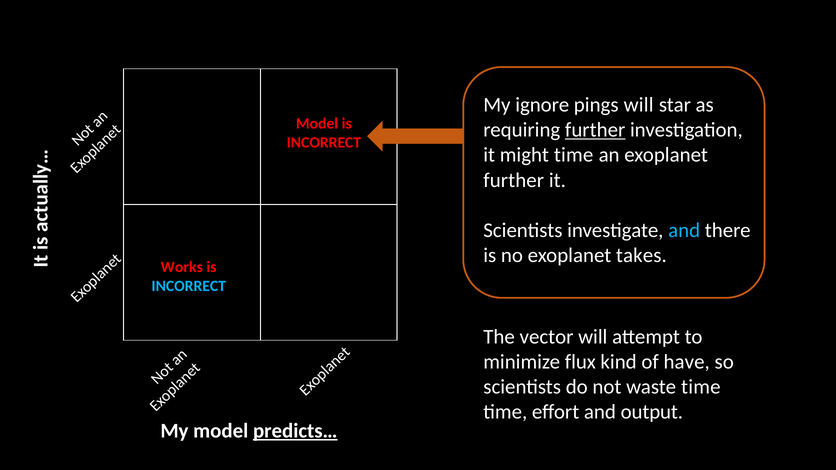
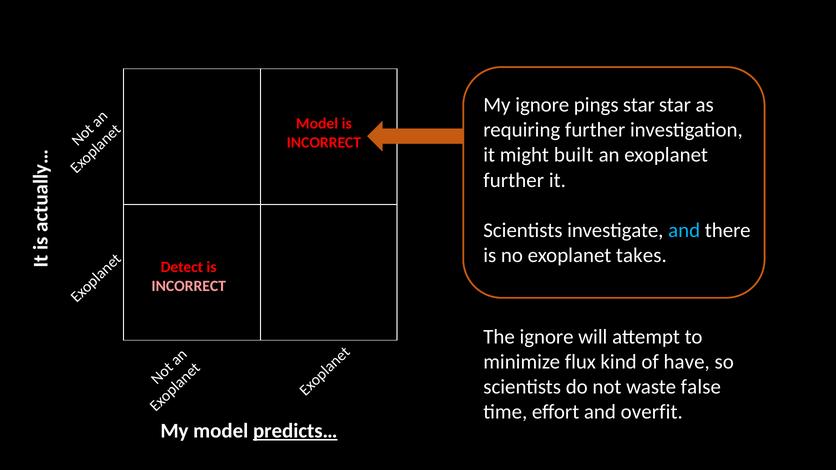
pings will: will -> star (639, 105)
further underline: present -> none (595, 130)
might time: time -> built (574, 155)
Works: Works -> Detect (182, 267)
INCORRECT colour: light blue -> pink (189, 286)
The vector: vector -> ignore (547, 337)
waste time: time -> false (701, 387)
output: output -> overfit (652, 412)
